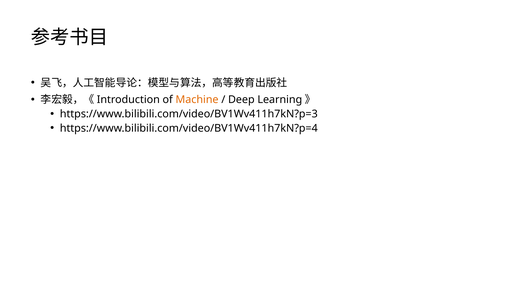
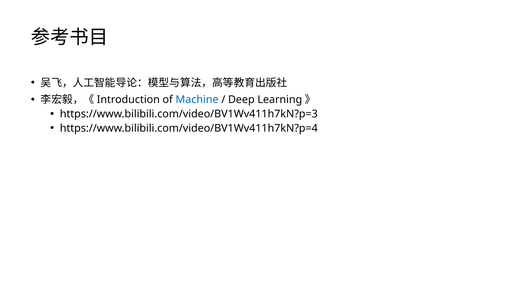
Machine colour: orange -> blue (197, 100)
